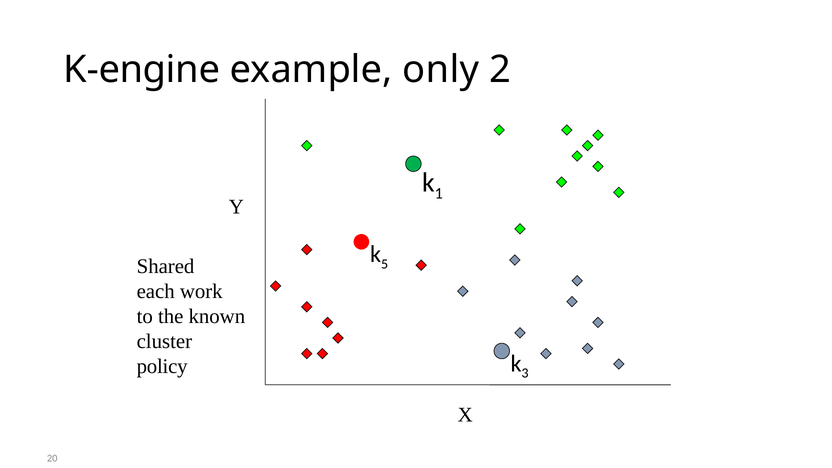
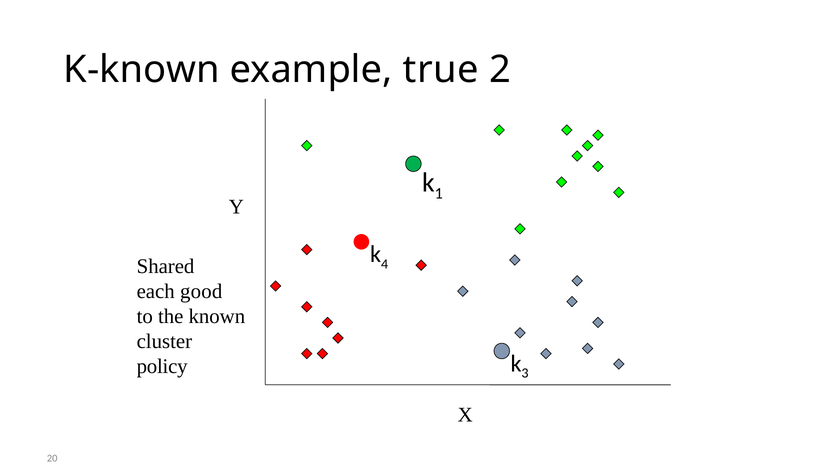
K-engine: K-engine -> K-known (142, 70)
only: only -> true (441, 70)
5: 5 -> 4 (385, 264)
work: work -> good (201, 292)
